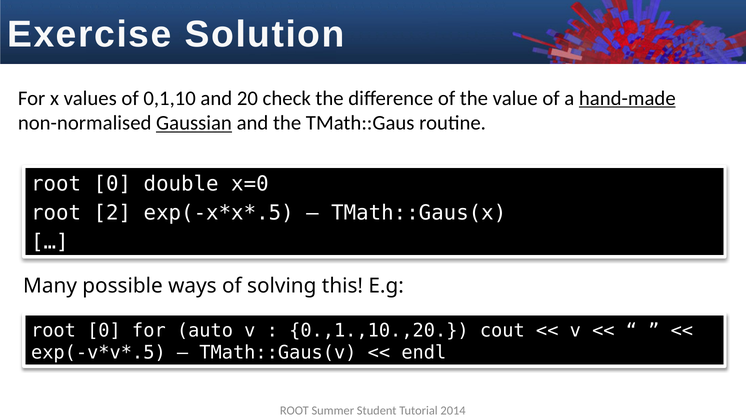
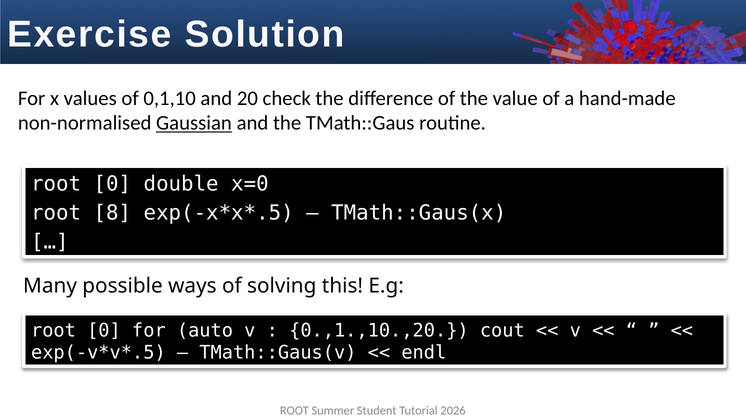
hand-made underline: present -> none (627, 98)
2: 2 -> 8 (112, 213)
2014: 2014 -> 2026 (453, 410)
